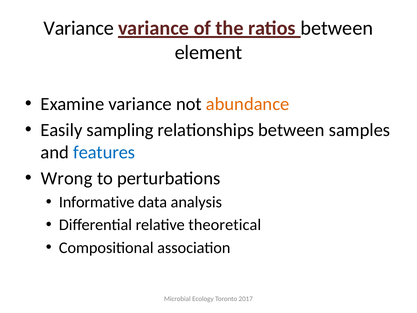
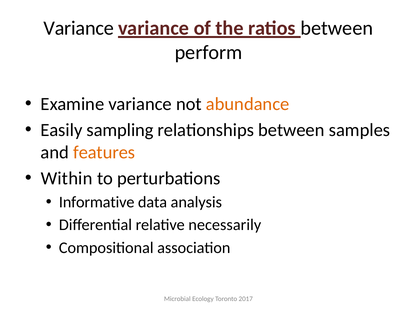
element: element -> perform (209, 53)
features colour: blue -> orange (104, 152)
Wrong: Wrong -> Within (67, 178)
theoretical: theoretical -> necessarily (225, 225)
